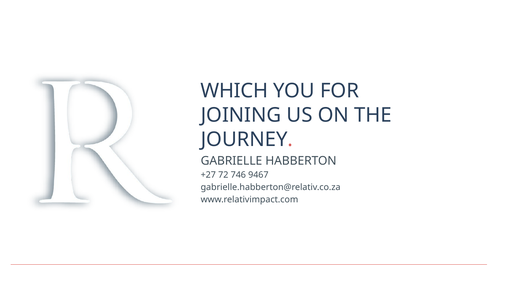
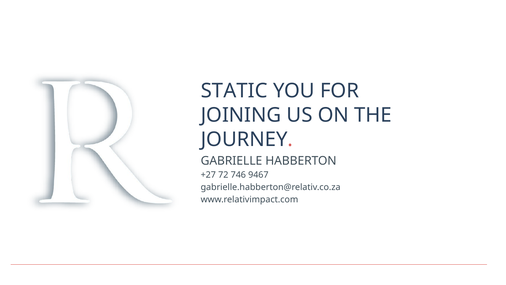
WHICH: WHICH -> STATIC (234, 91)
